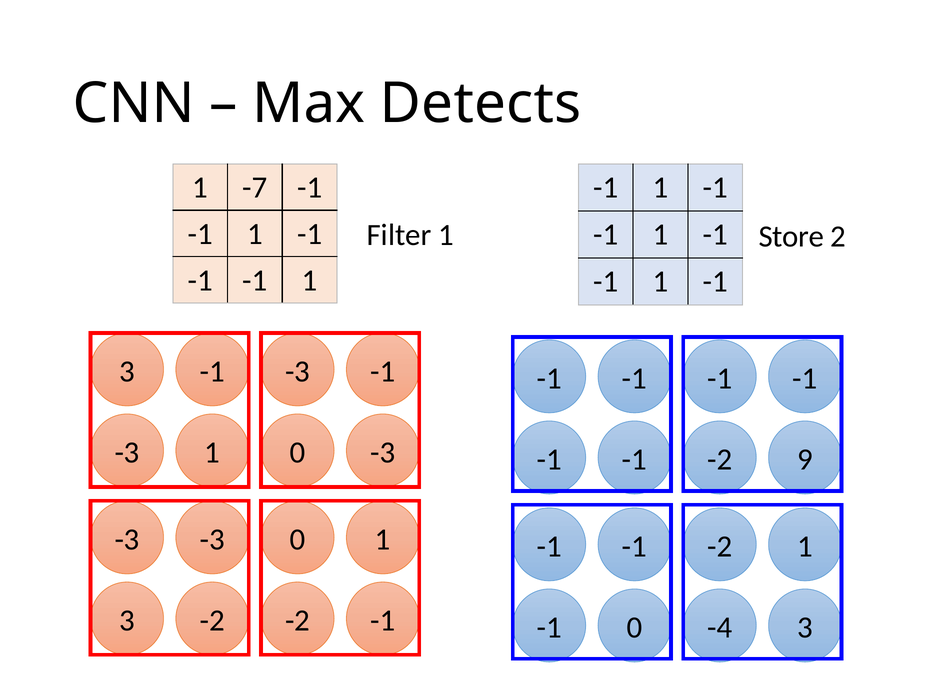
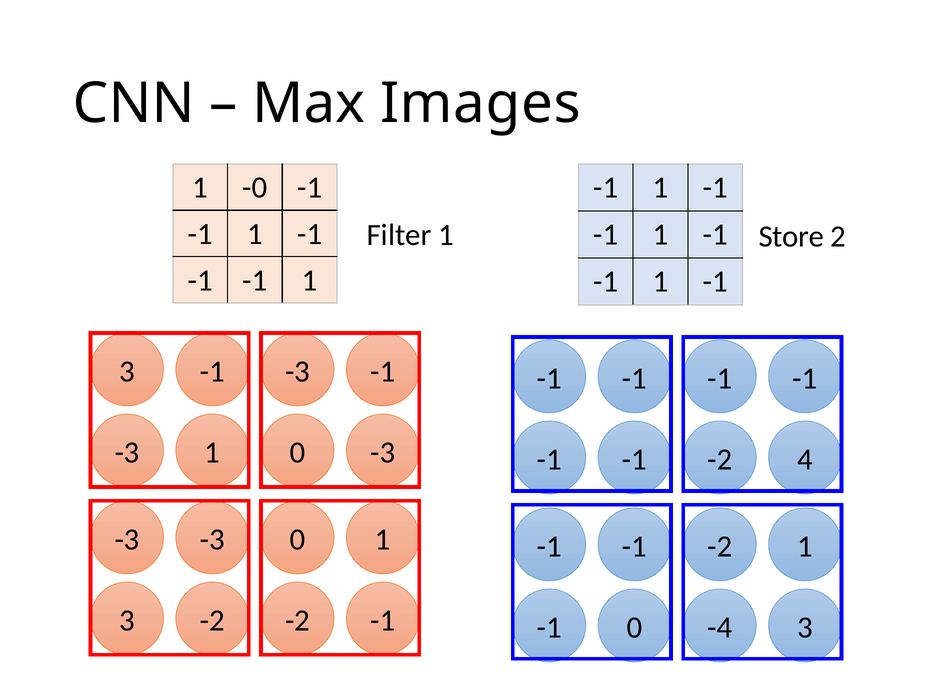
Detects: Detects -> Images (480, 104)
-7: -7 -> -0 (255, 188)
9: 9 -> 4 (805, 459)
